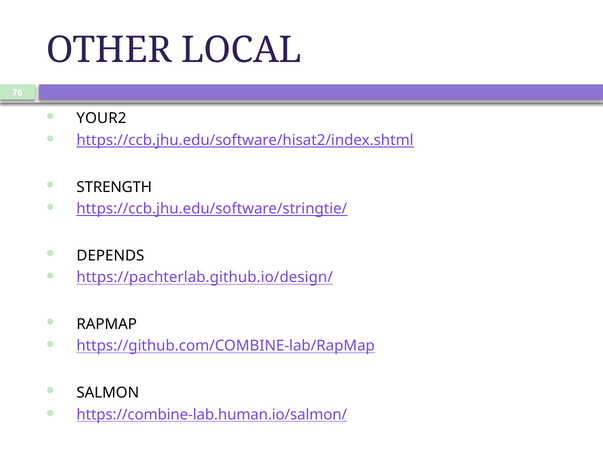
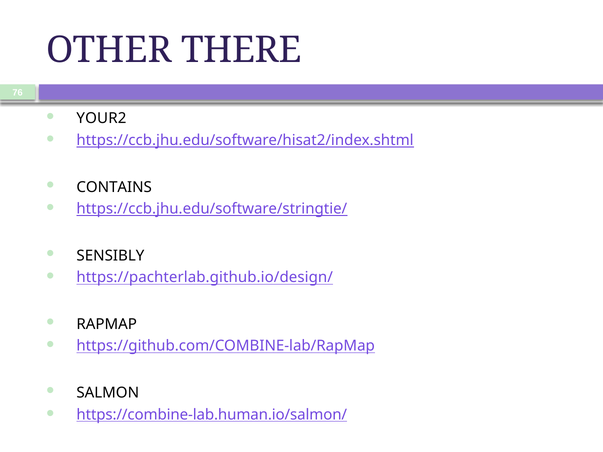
LOCAL: LOCAL -> THERE (241, 50)
STRENGTH: STRENGTH -> CONTAINS (114, 187)
DEPENDS: DEPENDS -> SENSIBLY (110, 256)
